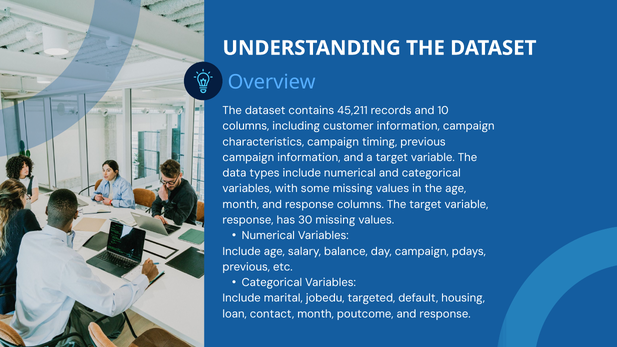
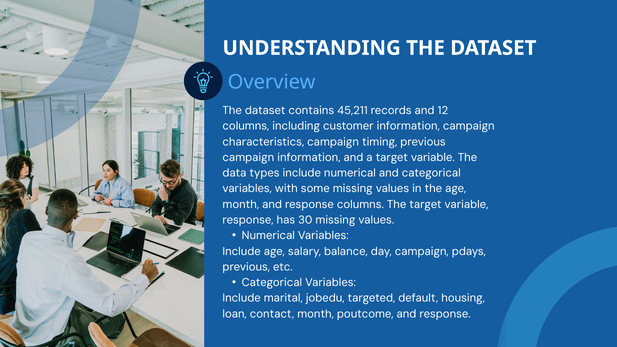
10: 10 -> 12 (443, 111)
